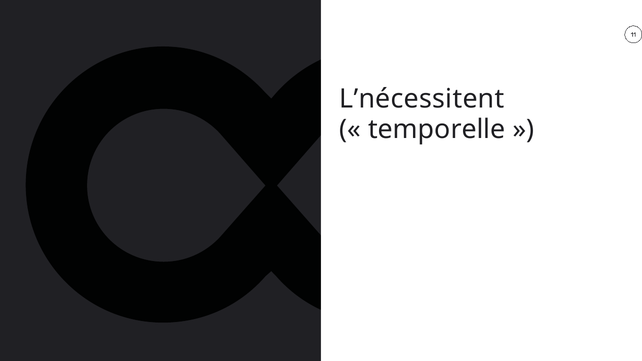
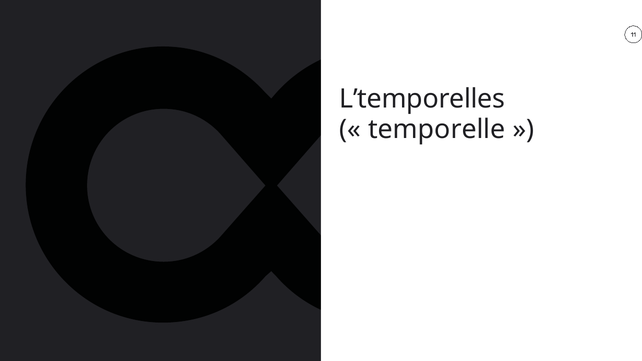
L’nécessitent: L’nécessitent -> L’temporelles (422, 99)
